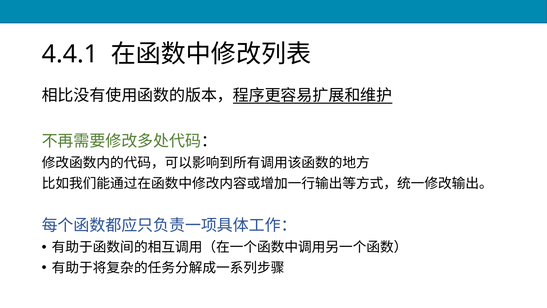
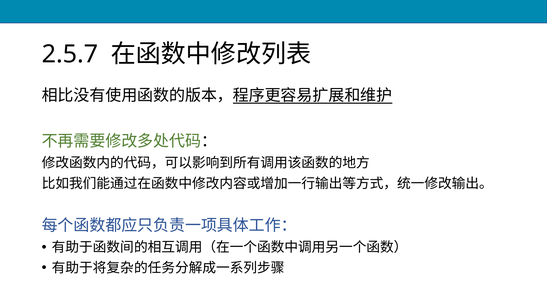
4.4.1: 4.4.1 -> 2.5.7 (70, 54)
